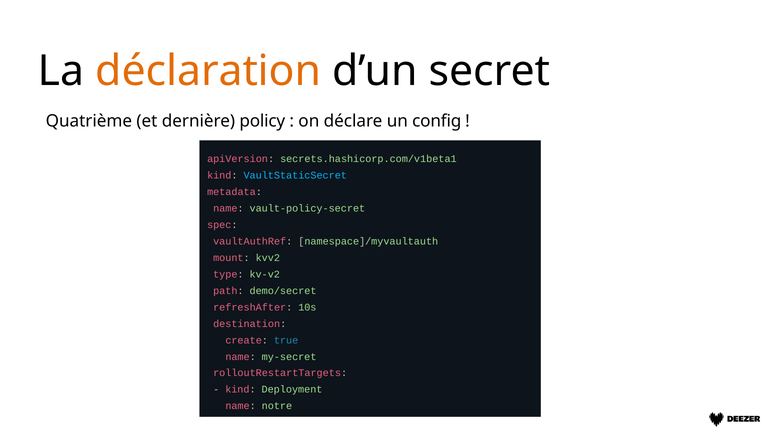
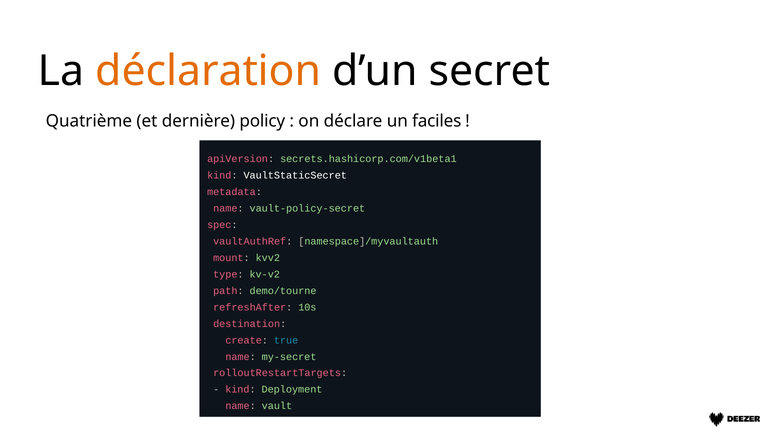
config: config -> faciles (437, 121)
VaultStaticSecret colour: light blue -> white (295, 175)
demo/secret: demo/secret -> demo/tourne (283, 291)
notre: notre -> vault (277, 406)
